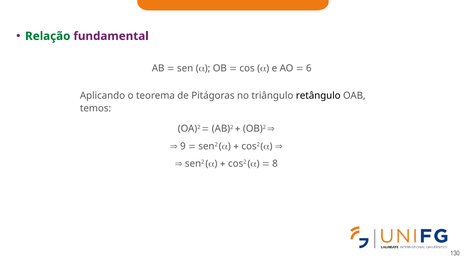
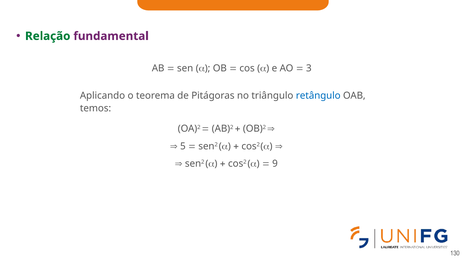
6: 6 -> 3 (309, 68)
retângulo colour: black -> blue (318, 96)
9: 9 -> 5 (183, 146)
8: 8 -> 9 (275, 164)
